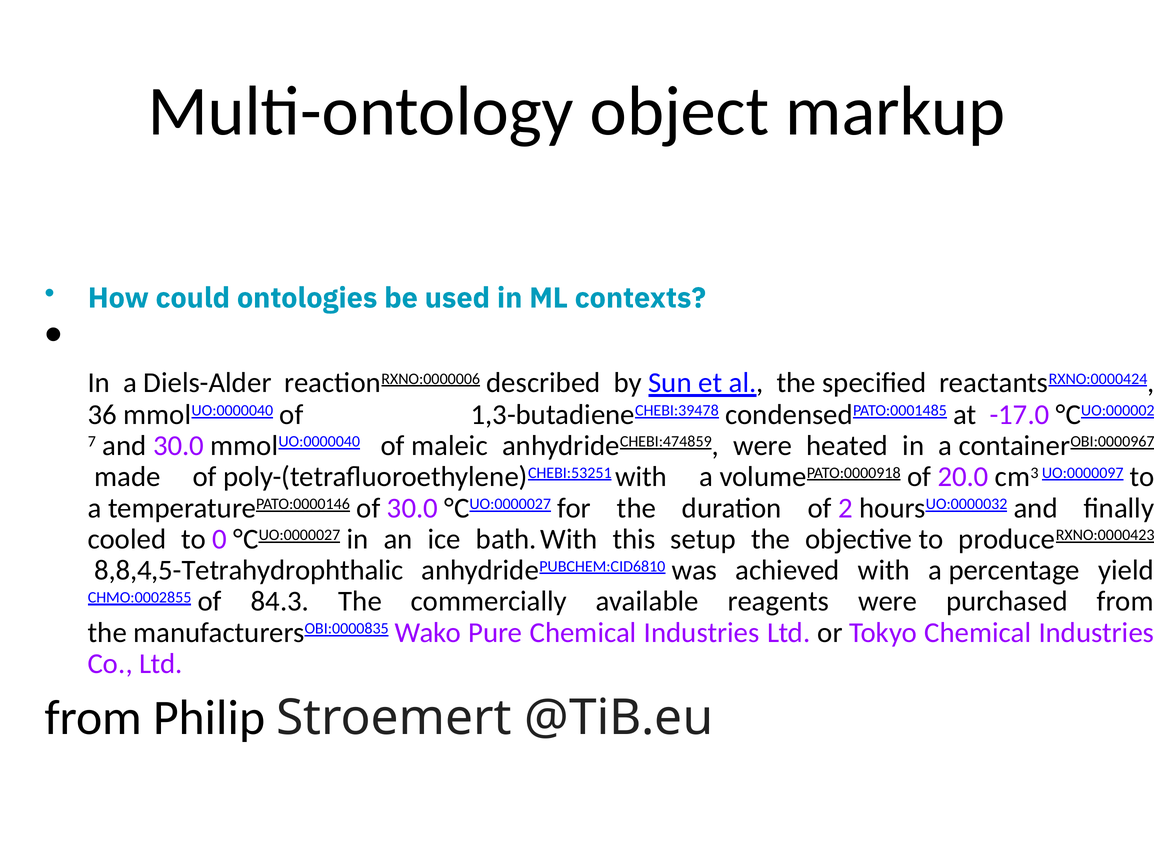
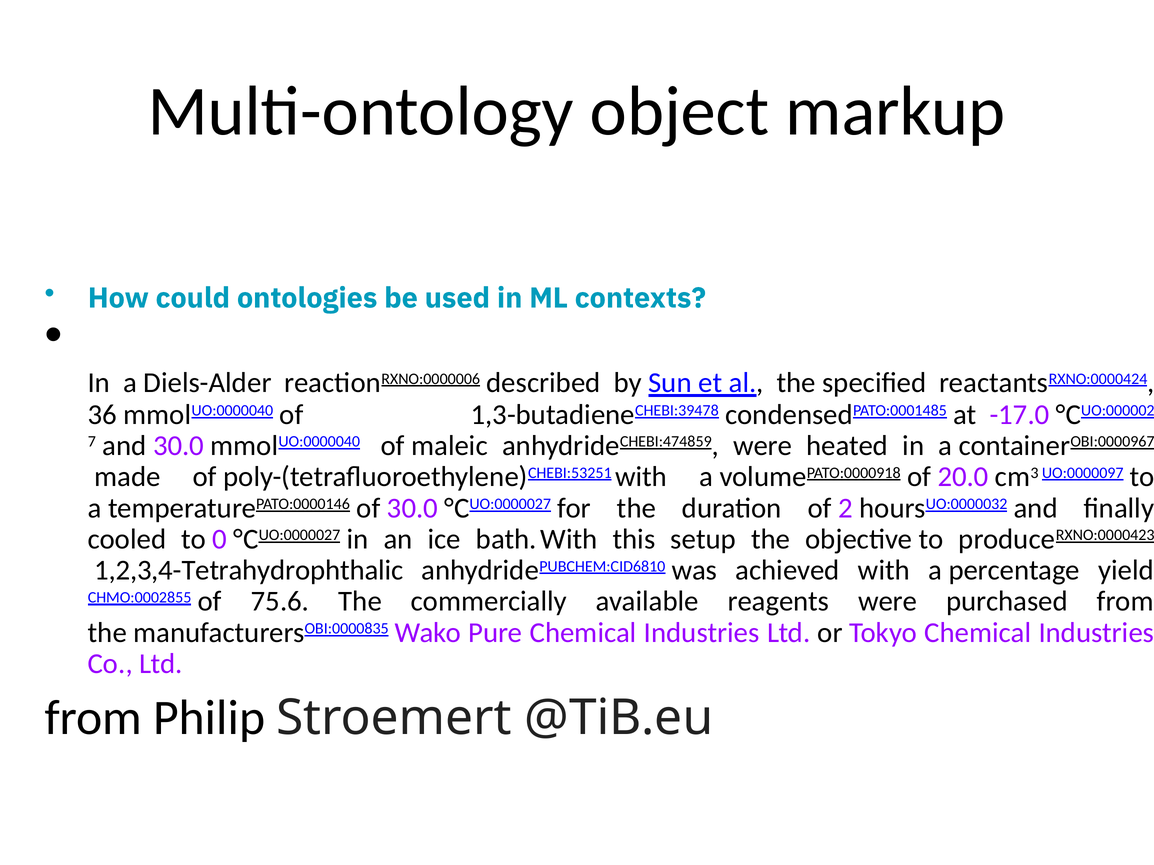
8,8,4,5-Tetrahydrophthalic: 8,8,4,5-Tetrahydrophthalic -> 1,2,3,4-Tetrahydrophthalic (249, 571)
84.3: 84.3 -> 75.6 (280, 602)
